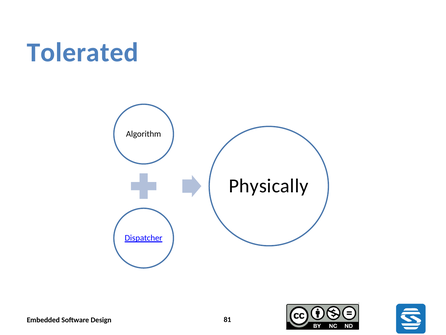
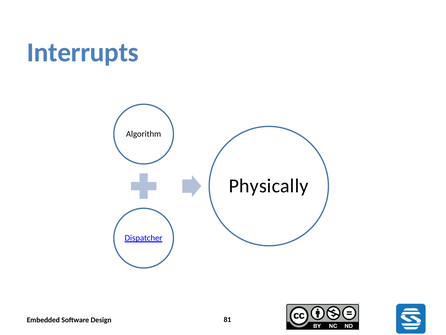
Tolerated: Tolerated -> Interrupts (83, 52)
